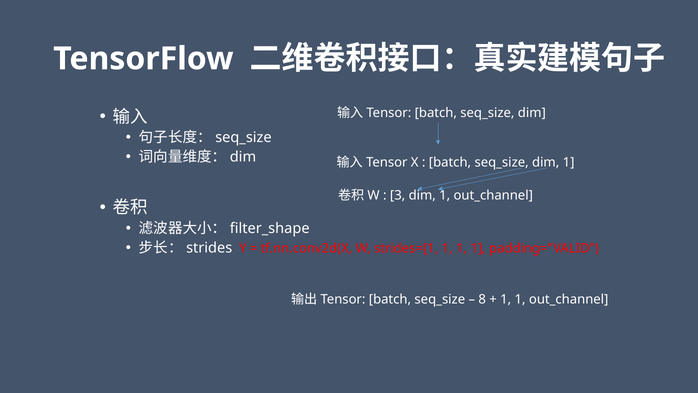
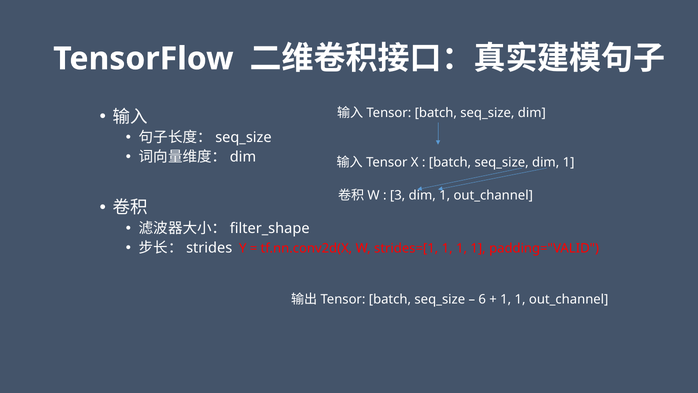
8: 8 -> 6 (482, 299)
